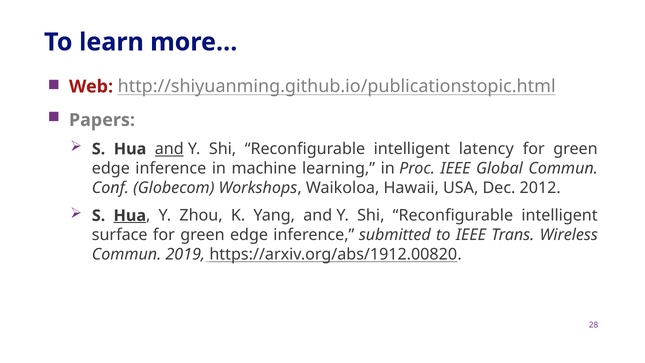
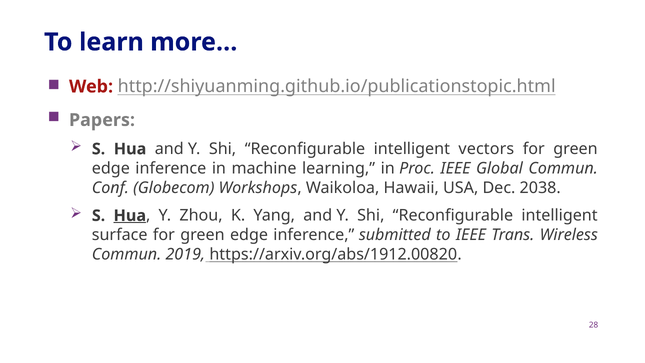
and underline: present -> none (169, 149)
latency: latency -> vectors (486, 149)
2012: 2012 -> 2038 (540, 188)
